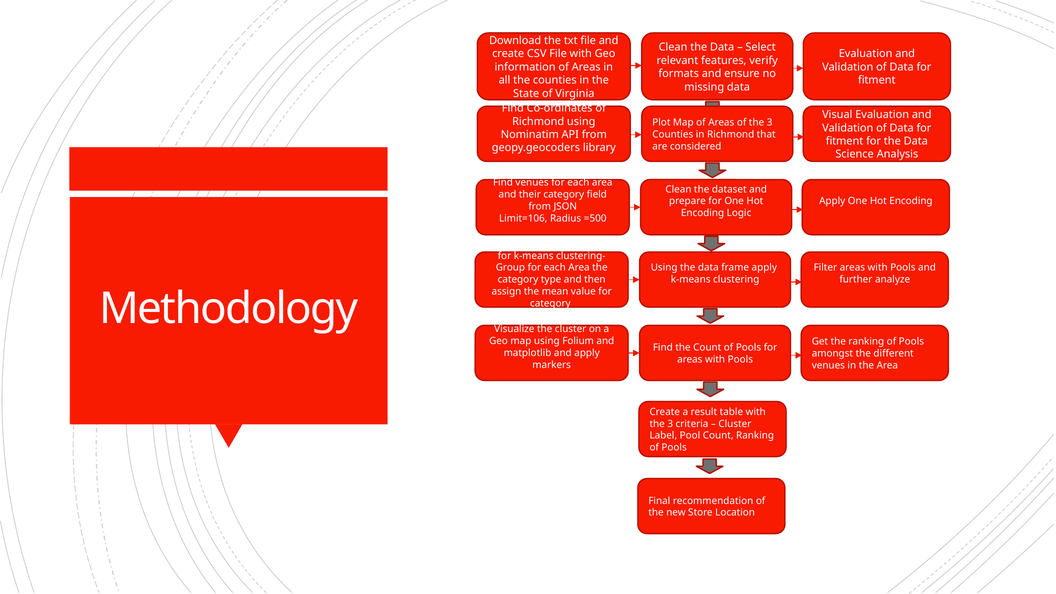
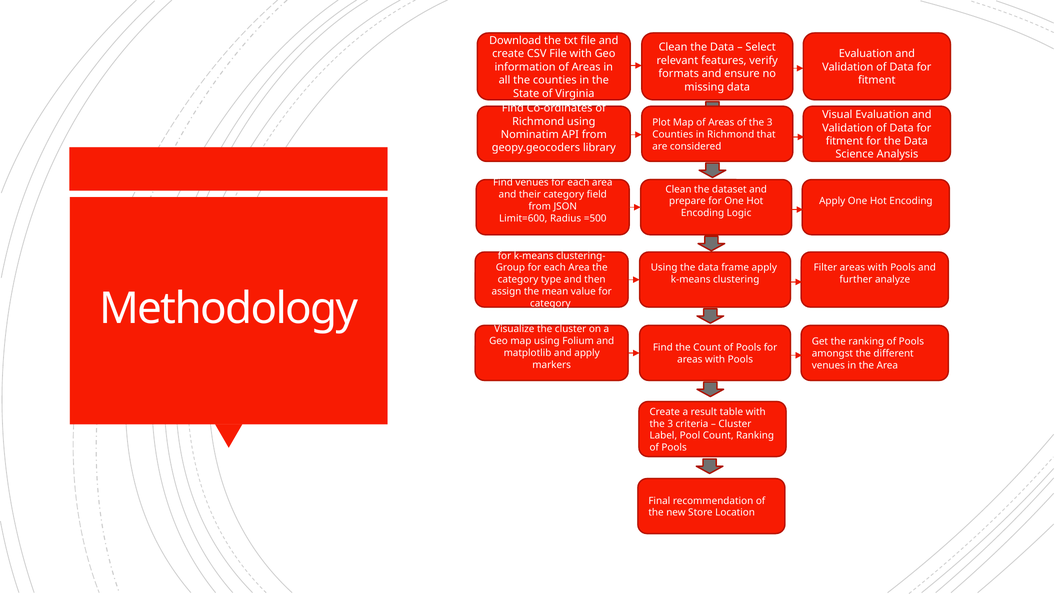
Limit=106: Limit=106 -> Limit=600 (523, 218)
